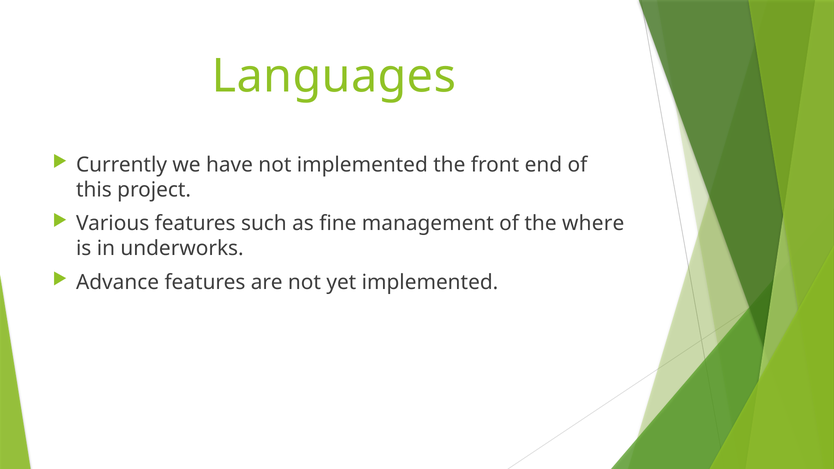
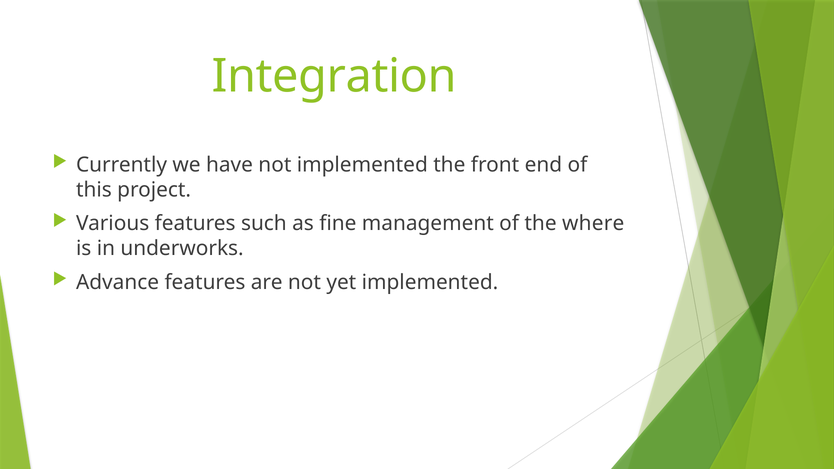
Languages: Languages -> Integration (334, 76)
